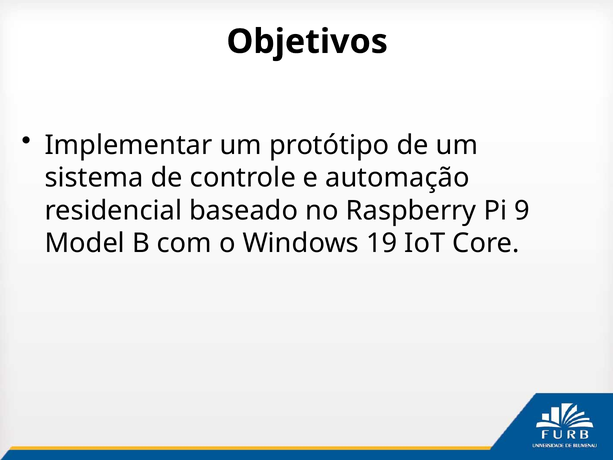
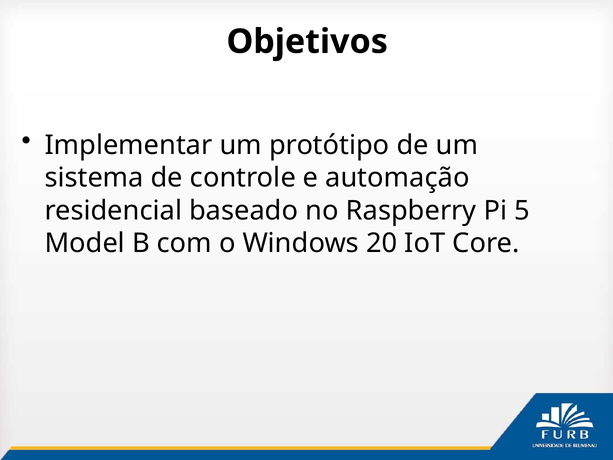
9: 9 -> 5 (522, 210)
19: 19 -> 20 (382, 243)
